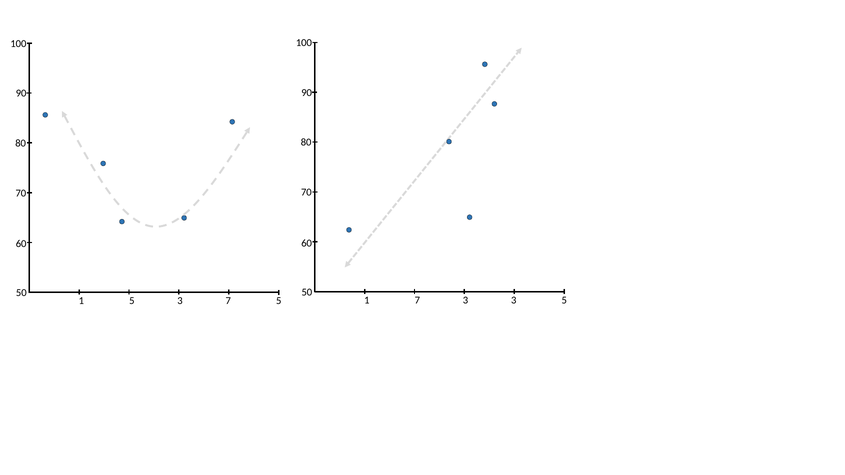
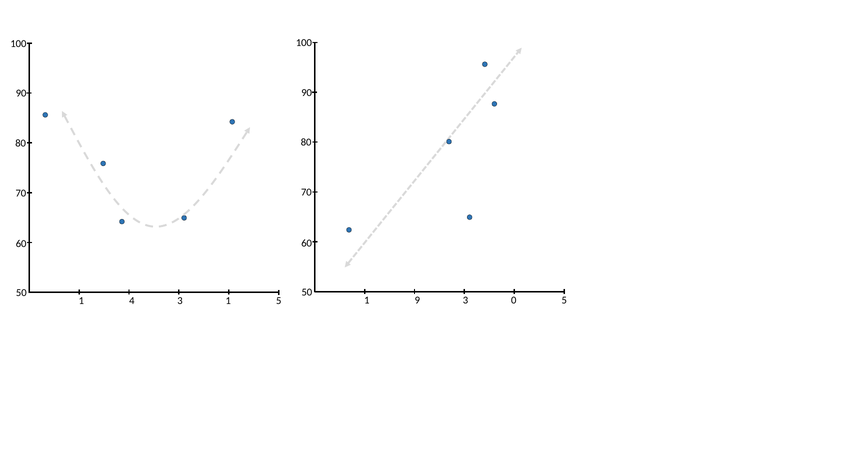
1 7: 7 -> 9 (417, 300)
3 3: 3 -> 0 (514, 300)
1 5: 5 -> 4 (132, 301)
3 7: 7 -> 1 (228, 301)
